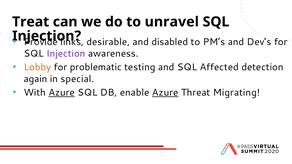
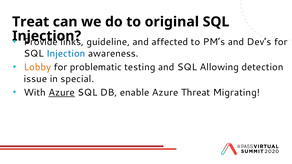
unravel: unravel -> original (172, 22)
desirable: desirable -> guideline (108, 42)
disabled: disabled -> affected (170, 42)
Injection colour: purple -> blue (66, 54)
Affected: Affected -> Allowing (219, 67)
again: again -> issue (35, 79)
Azure underline: present -> none (165, 93)
